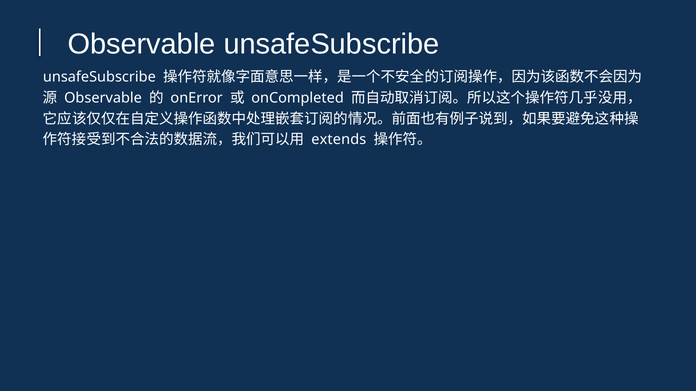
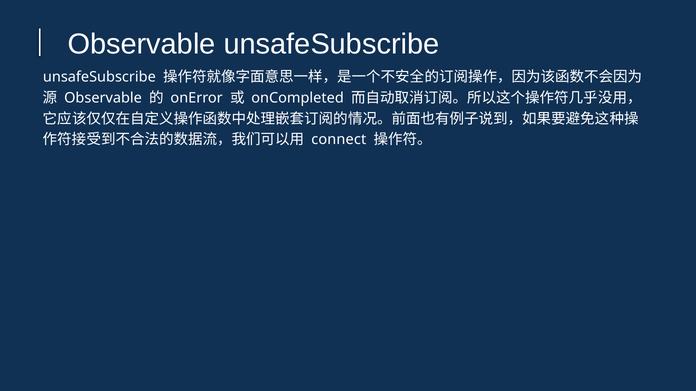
extends: extends -> connect (339, 140)
